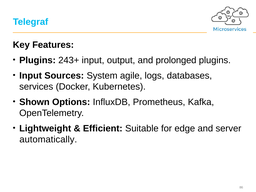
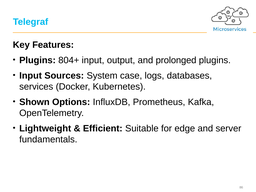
243+: 243+ -> 804+ (69, 60)
agile: agile -> case (131, 76)
automatically: automatically -> fundamentals (48, 140)
